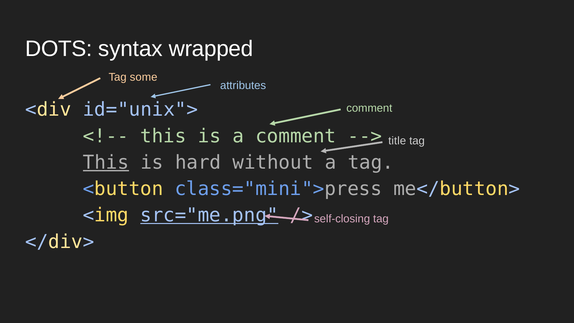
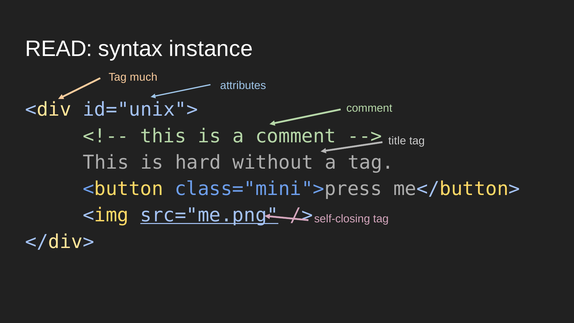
DOTS: DOTS -> READ (59, 49)
wrapped: wrapped -> instance (211, 49)
some: some -> much (144, 77)
This underline: present -> none (106, 162)
